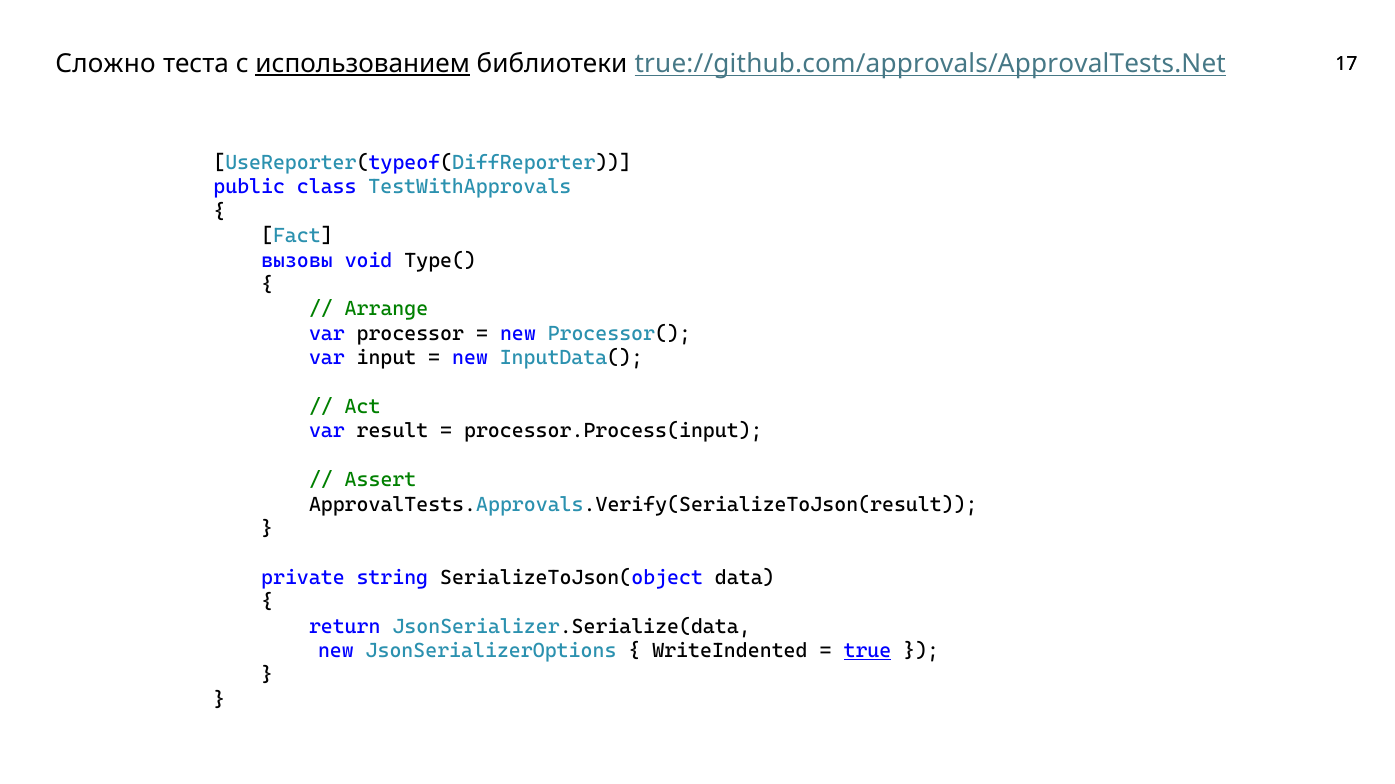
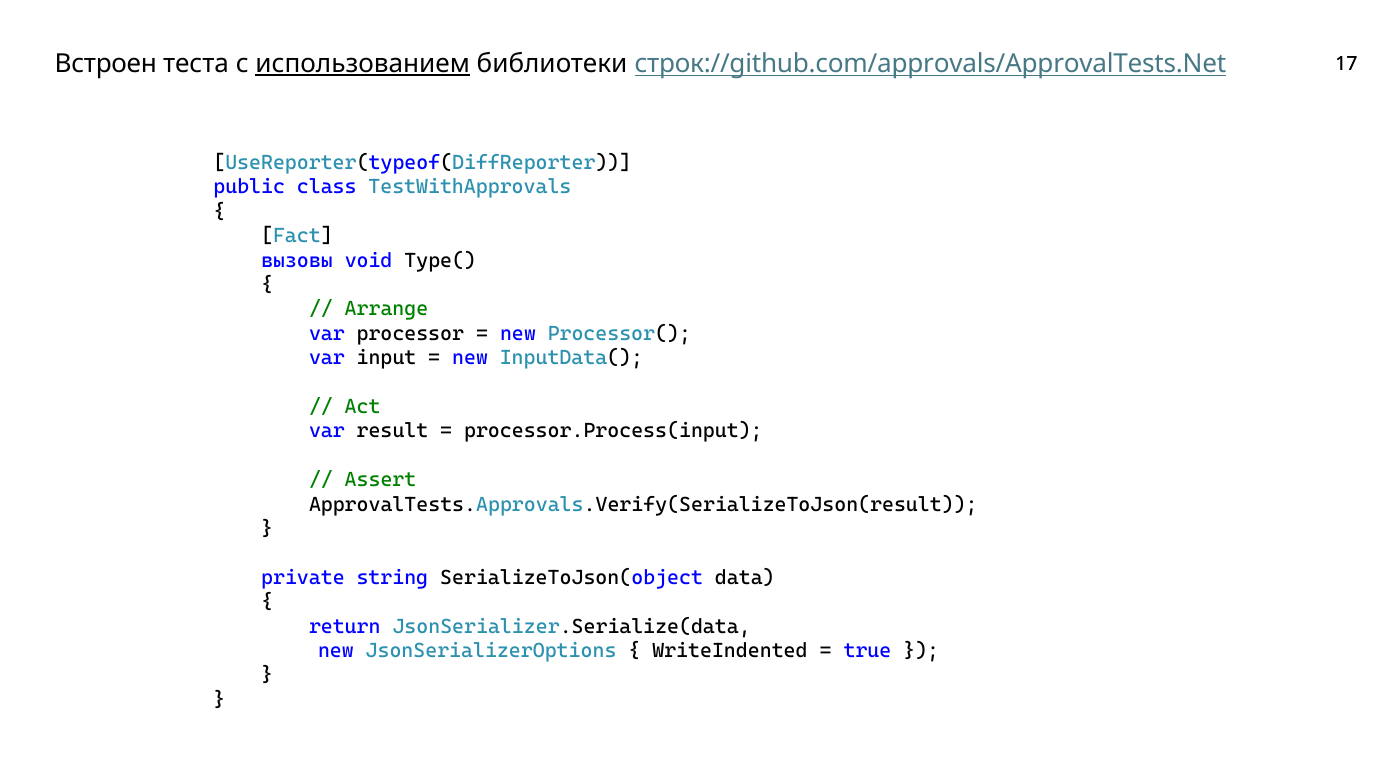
Сложно: Сложно -> Встроен (106, 64)
true://github.com/approvals/ApprovalTests.Net: true://github.com/approvals/ApprovalTests.Net -> строк://github.com/approvals/ApprovalTests.Net (930, 64)
true underline: present -> none (867, 651)
